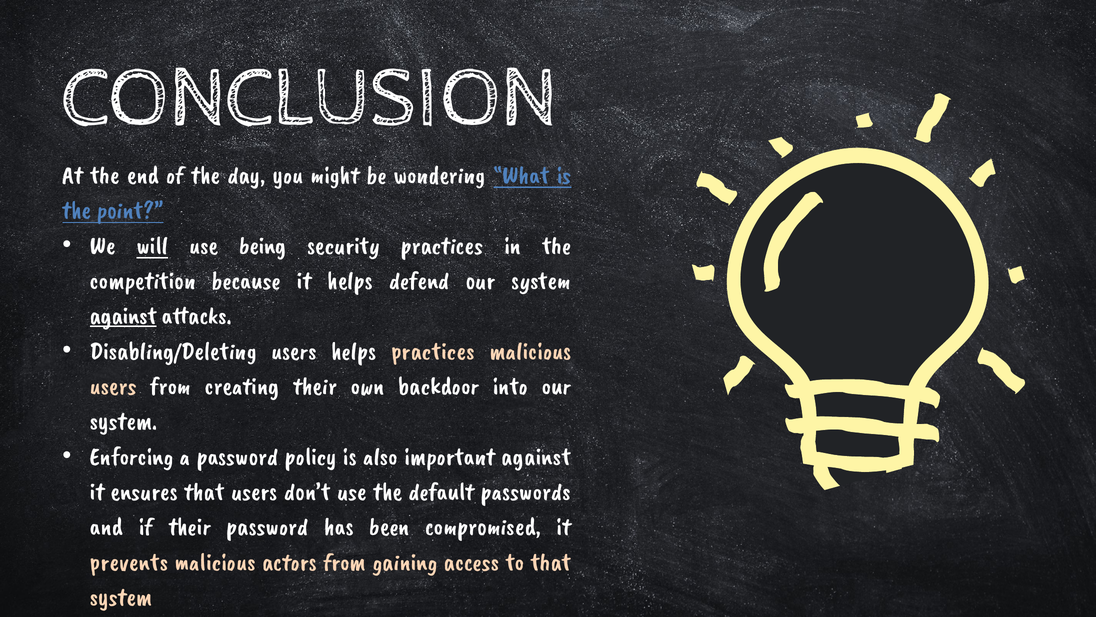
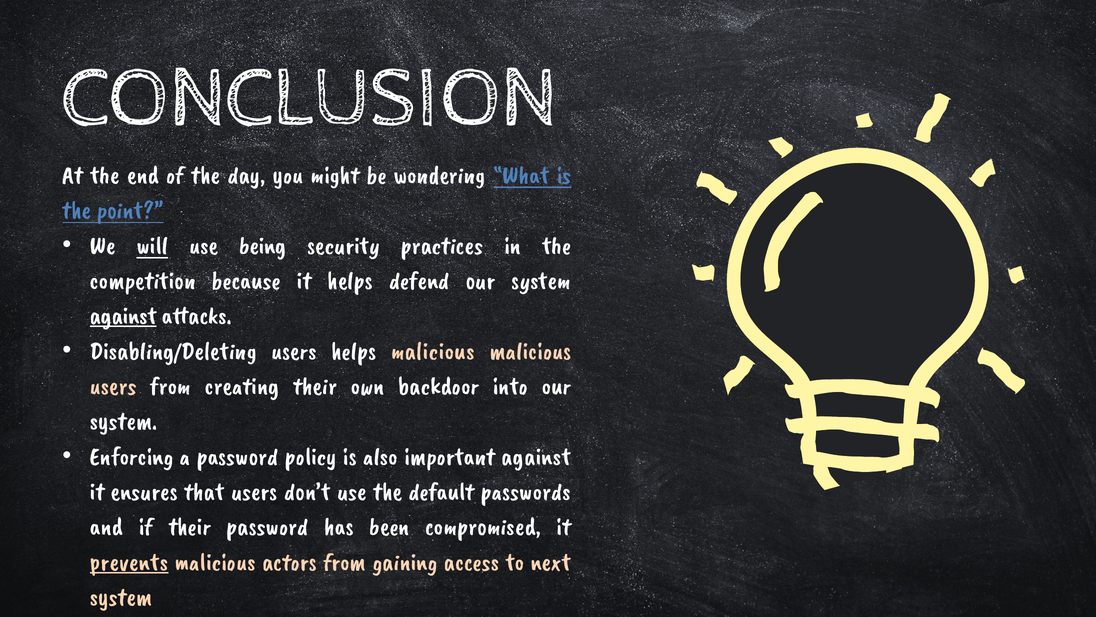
helps practices: practices -> malicious (433, 351)
prevents underline: none -> present (129, 561)
to that: that -> next (551, 561)
